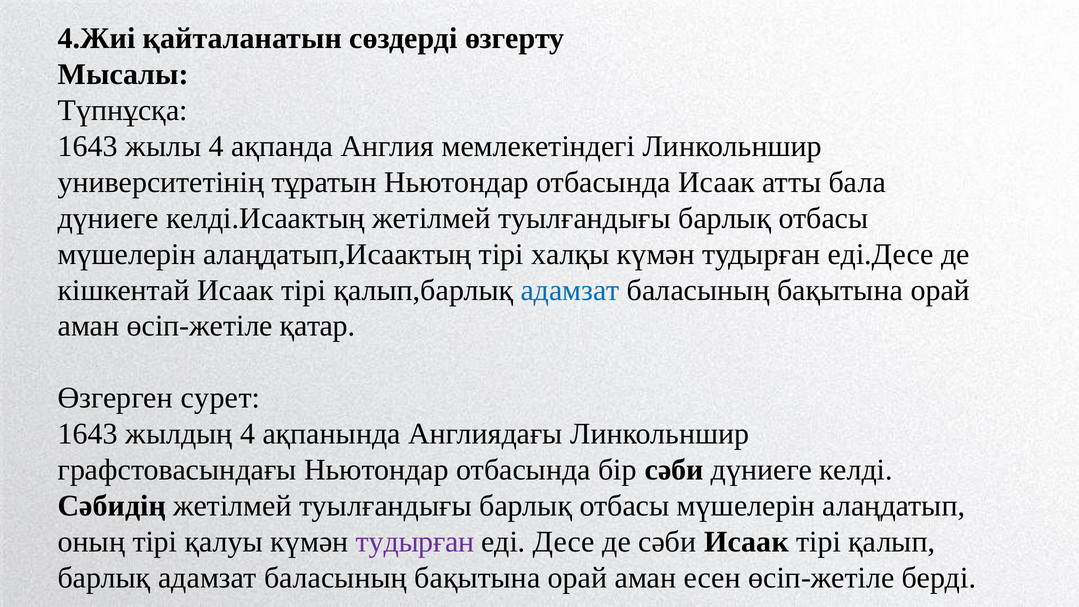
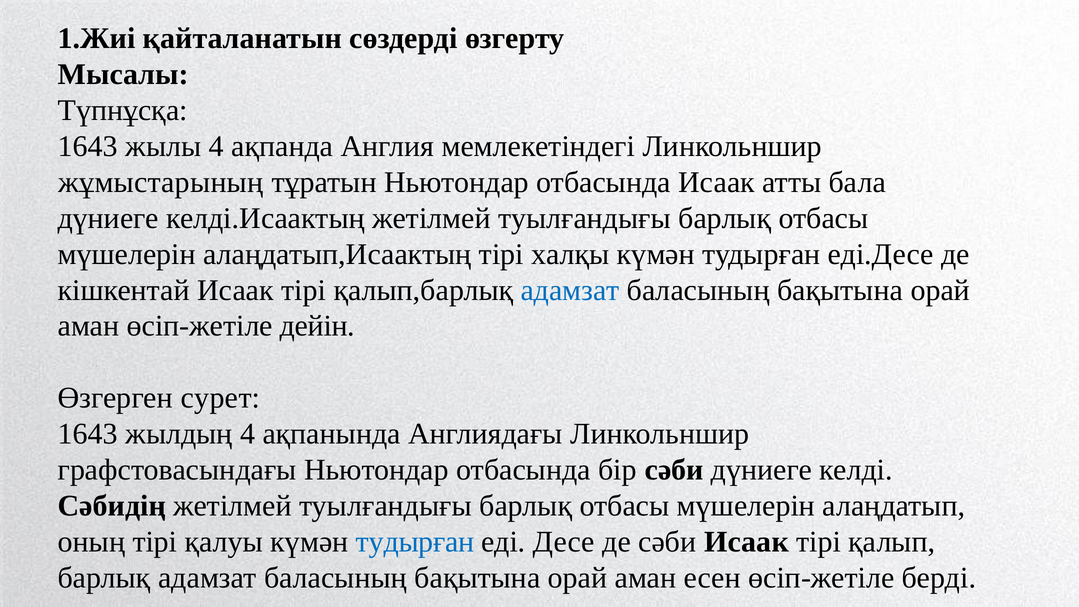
4.Жиі: 4.Жиі -> 1.Жиі (97, 38)
университетінің: университетінің -> жұмыстарының (161, 182)
қатар: қатар -> дейін (317, 326)
тудырған colour: purple -> blue (415, 542)
